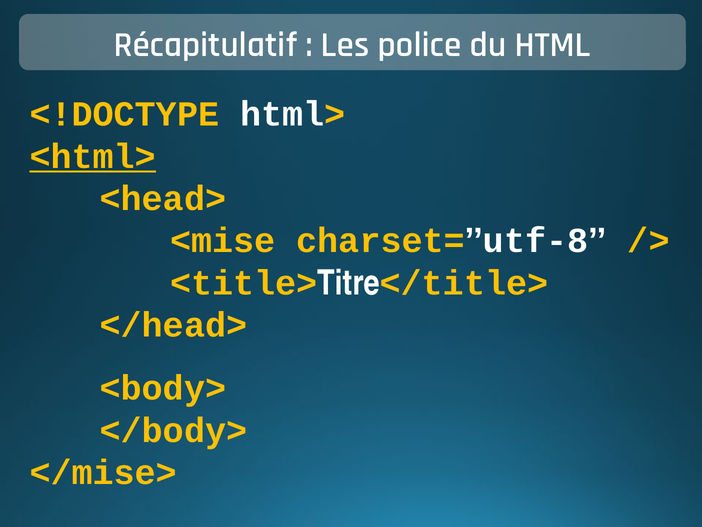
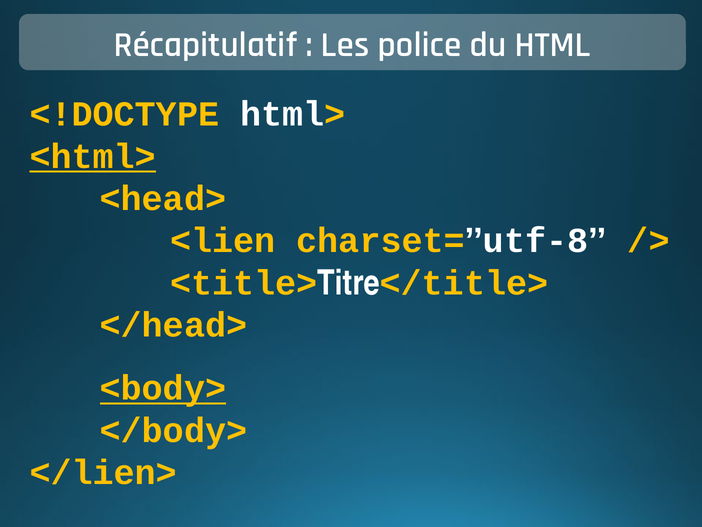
<mise: <mise -> <lien (223, 241)
<body> underline: none -> present (163, 388)
</mise>: </mise> -> </lien> (103, 472)
